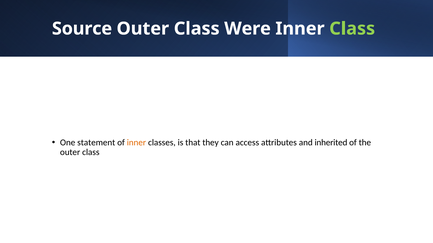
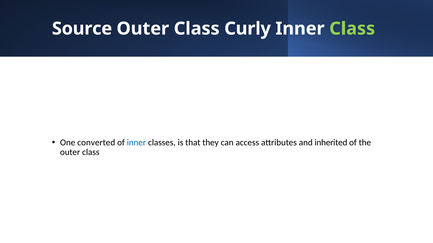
Were: Were -> Curly (248, 29)
statement: statement -> converted (96, 143)
inner colour: orange -> blue (136, 143)
